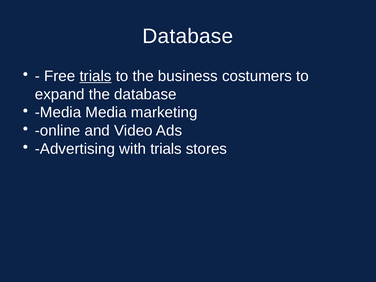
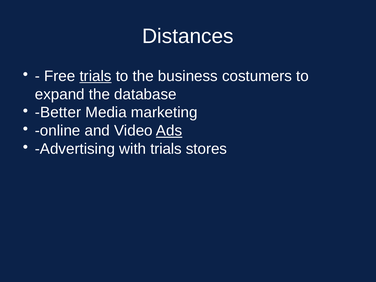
Database: Database -> Distances (188, 36)
Media: Media -> Better (58, 113)
Ads underline: none -> present (169, 131)
